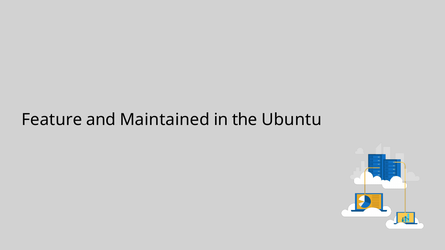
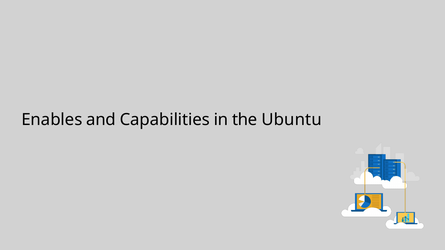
Feature: Feature -> Enables (52, 120)
Maintained: Maintained -> Capabilities (165, 120)
